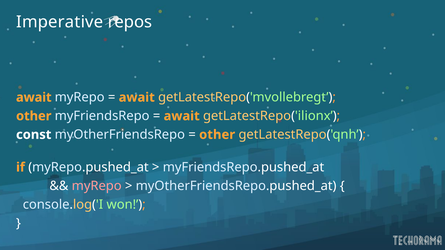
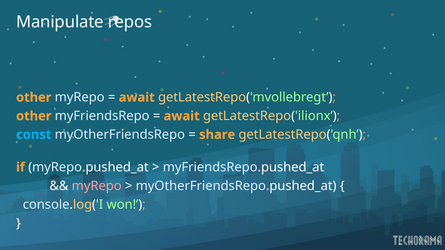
Imperative: Imperative -> Manipulate (60, 22)
await: await -> other (34, 97)
const colour: white -> light blue (34, 135)
other: other -> share (217, 135)
